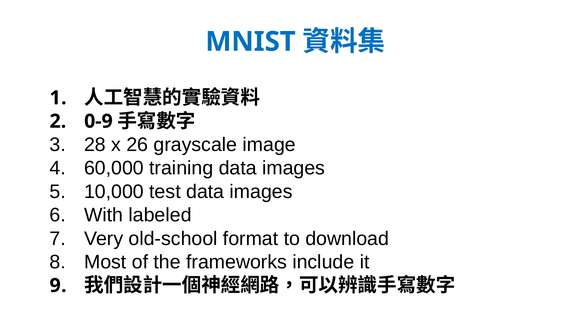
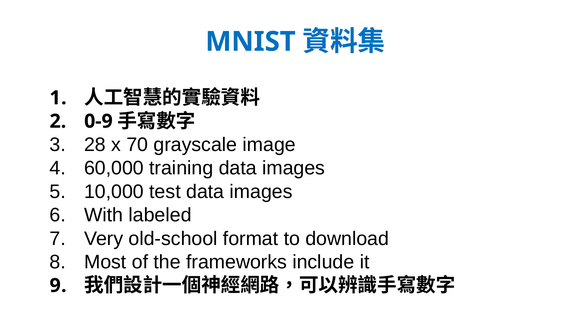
26: 26 -> 70 (137, 145)
